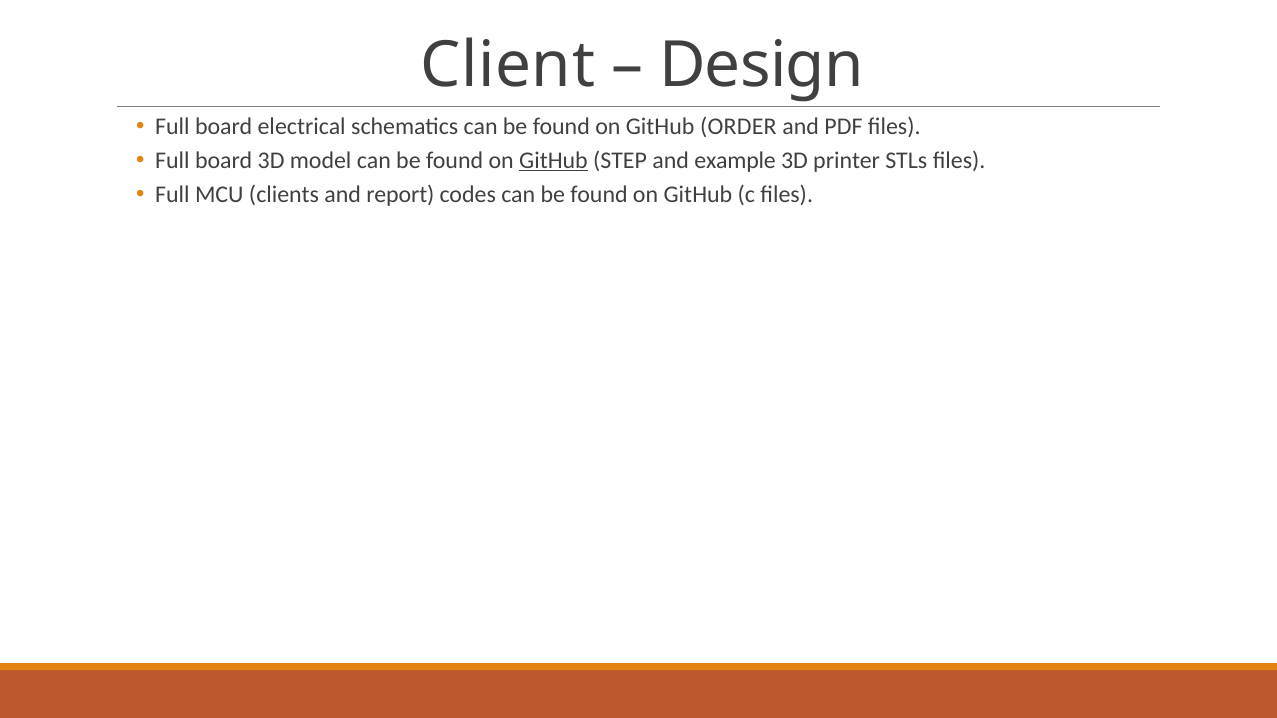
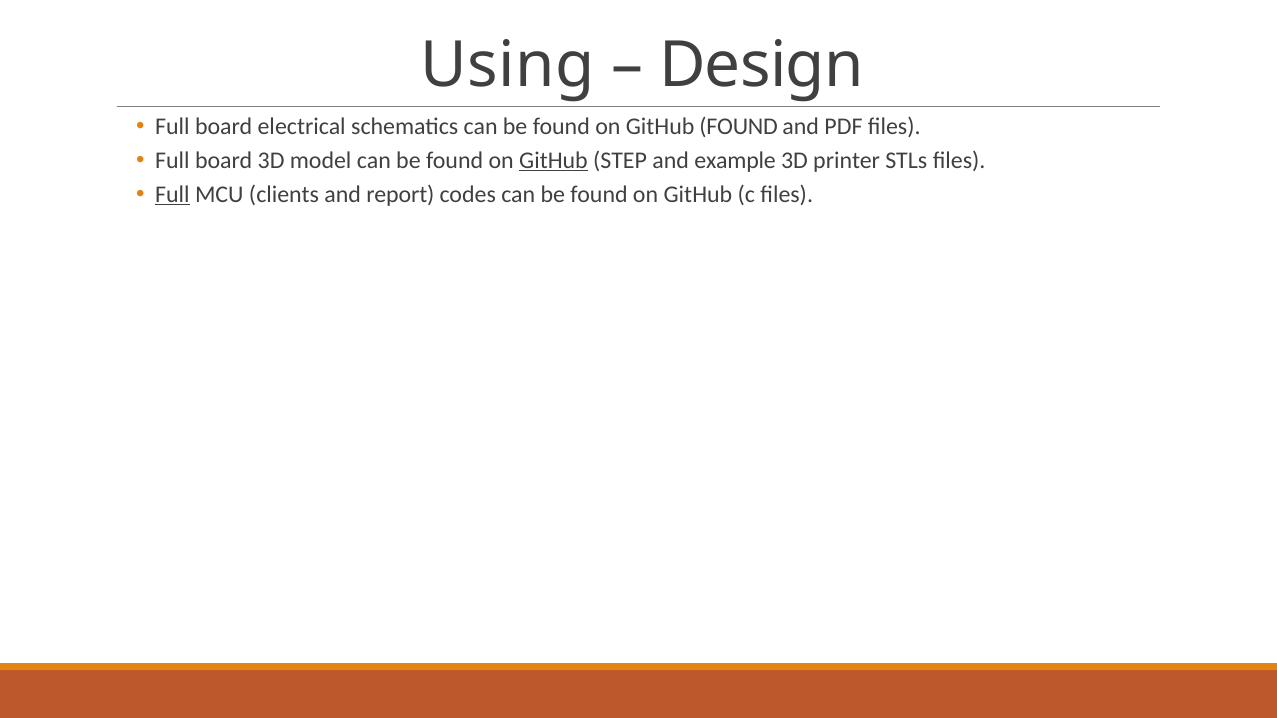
Client: Client -> Using (508, 66)
GitHub ORDER: ORDER -> FOUND (739, 126)
Full underline: none -> present (172, 194)
